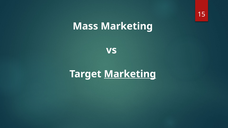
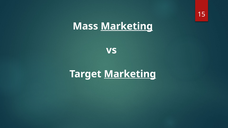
Marketing underline: none -> present (127, 26)
